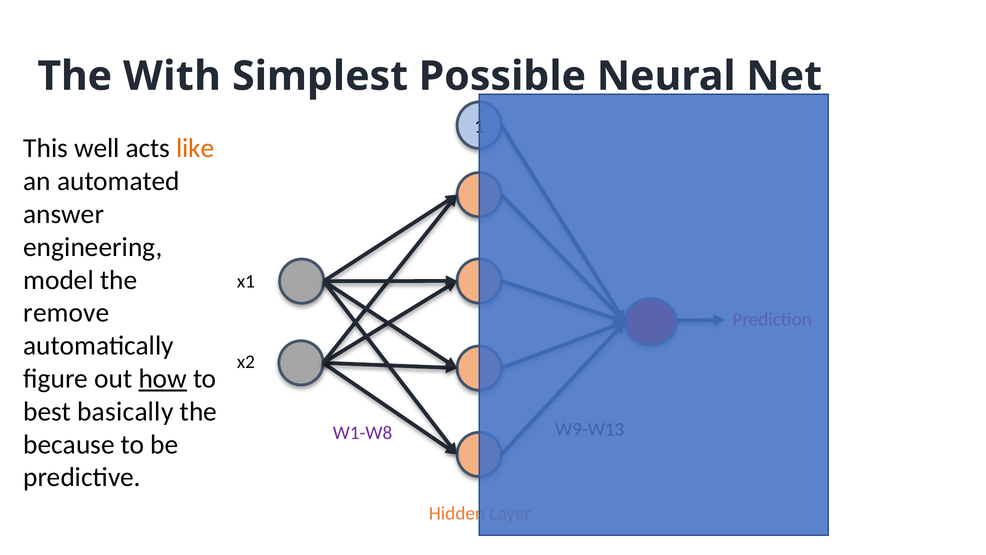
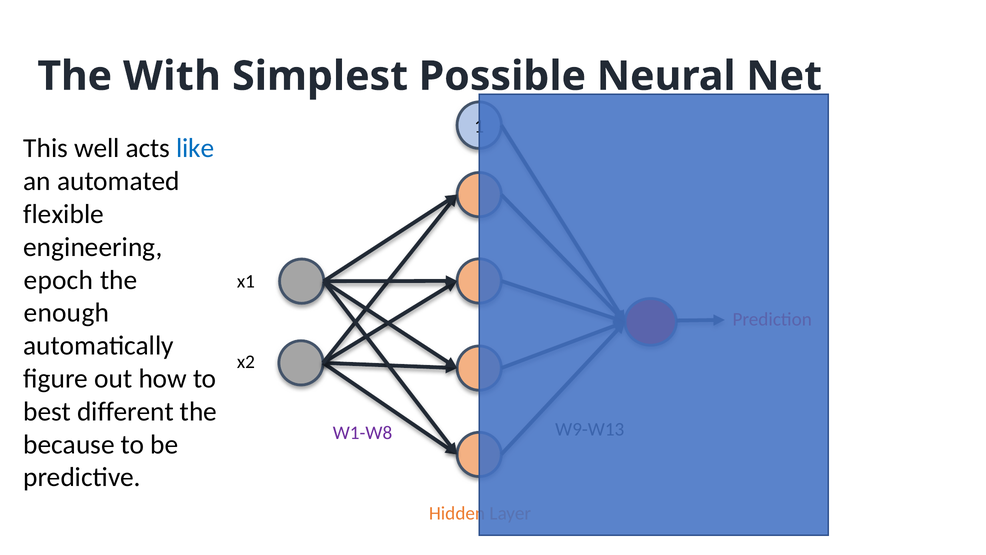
like colour: orange -> blue (195, 148)
answer: answer -> flexible (64, 214)
model: model -> epoch (58, 280)
remove: remove -> enough (66, 313)
how underline: present -> none (163, 378)
basically: basically -> different (125, 411)
